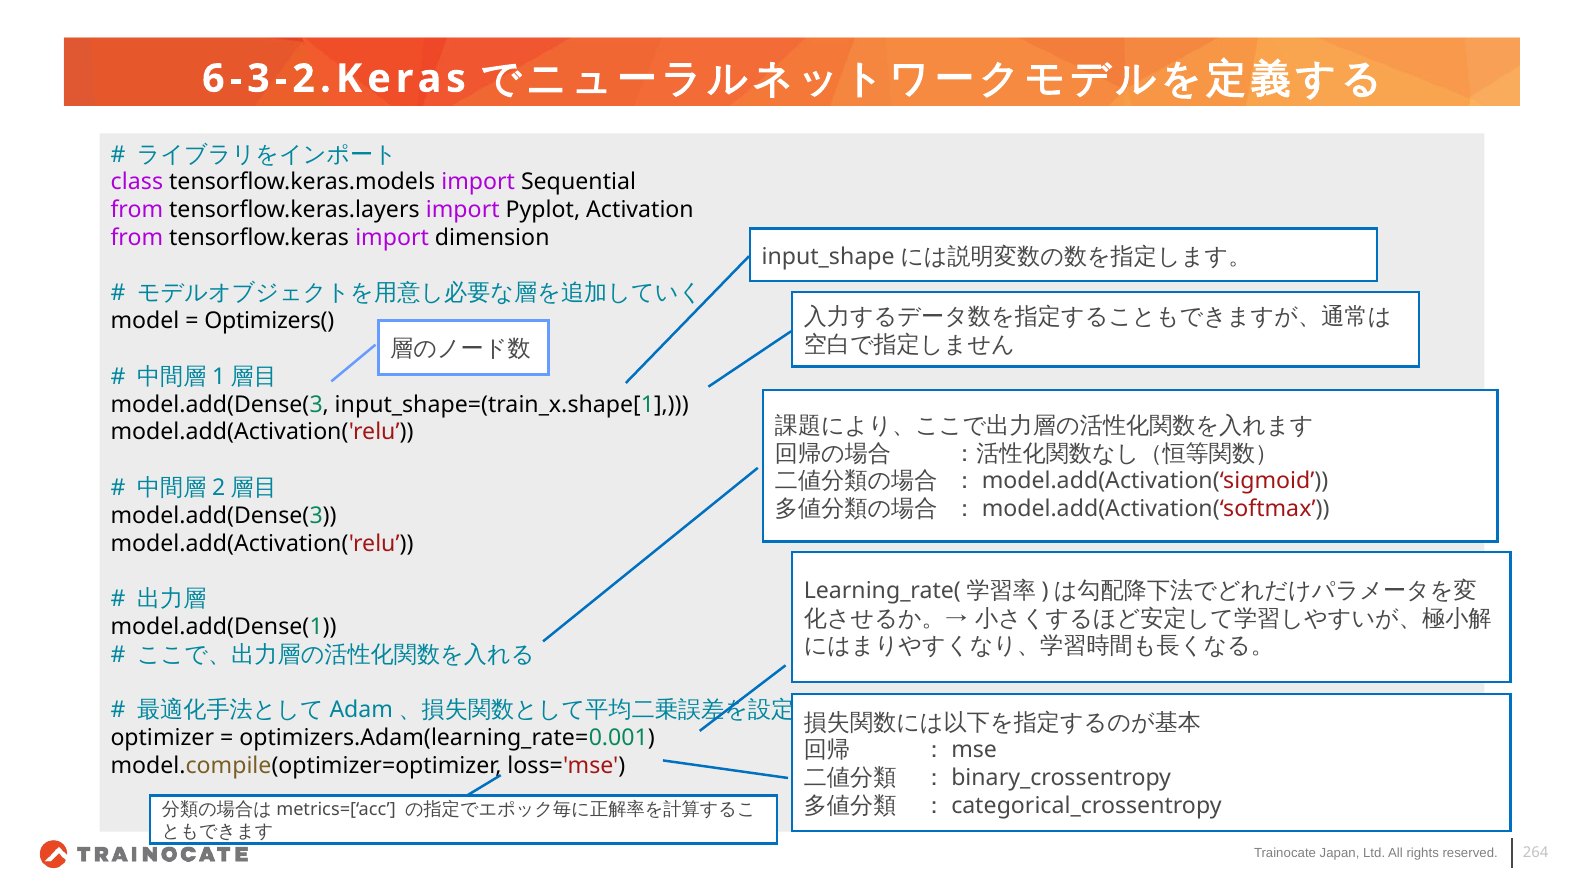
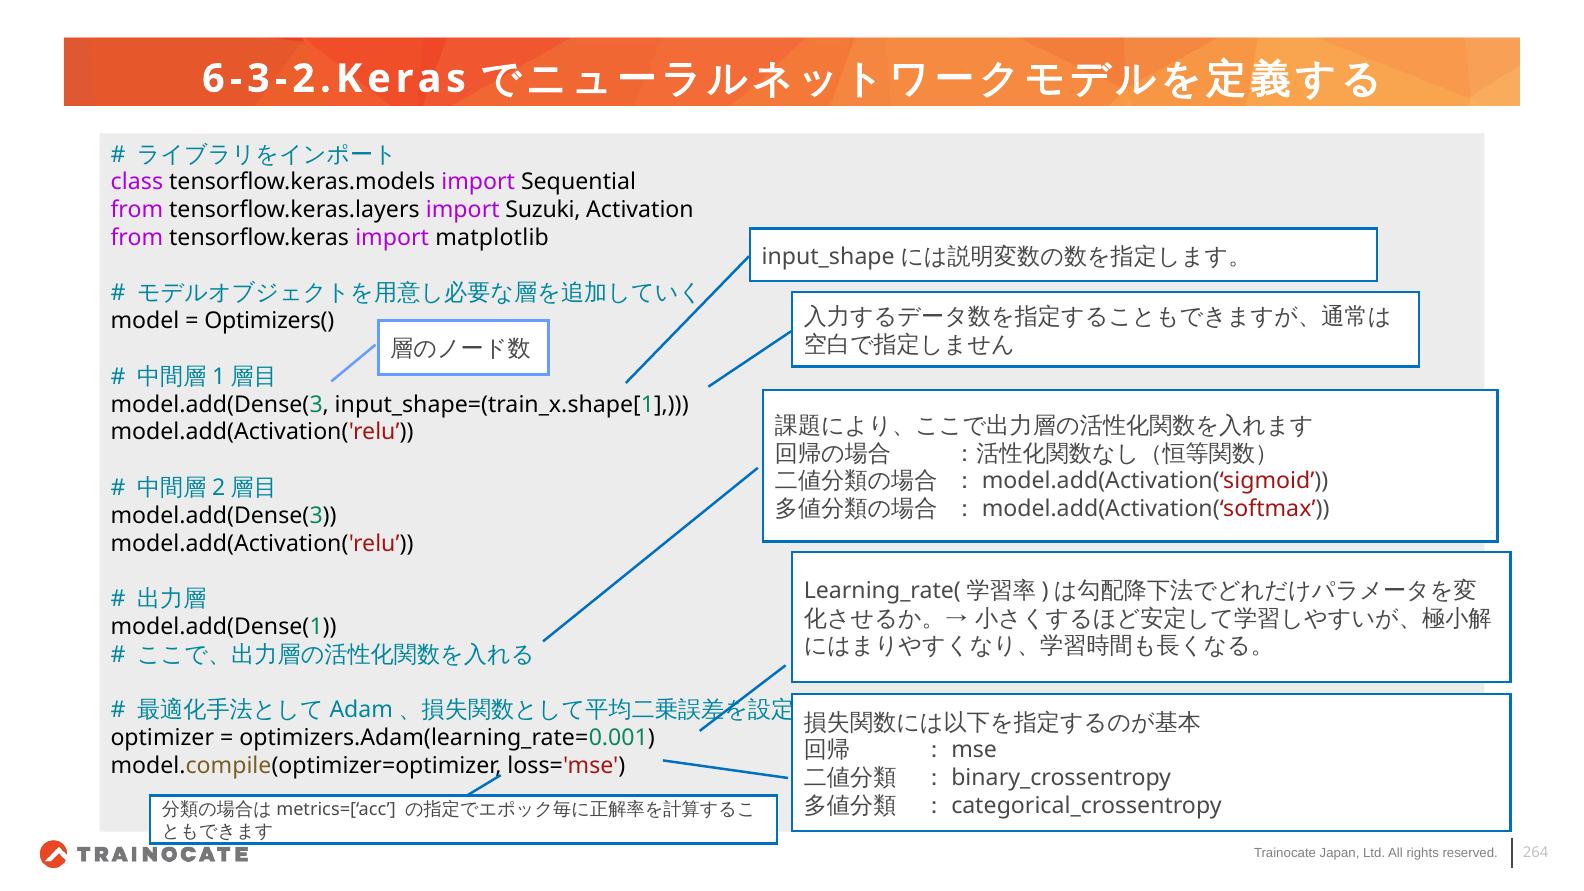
Pyplot: Pyplot -> Suzuki (543, 210)
dimension: dimension -> matplotlib (492, 238)
